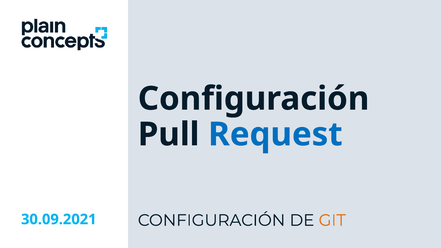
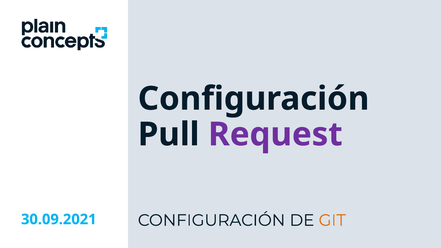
Request colour: blue -> purple (275, 134)
